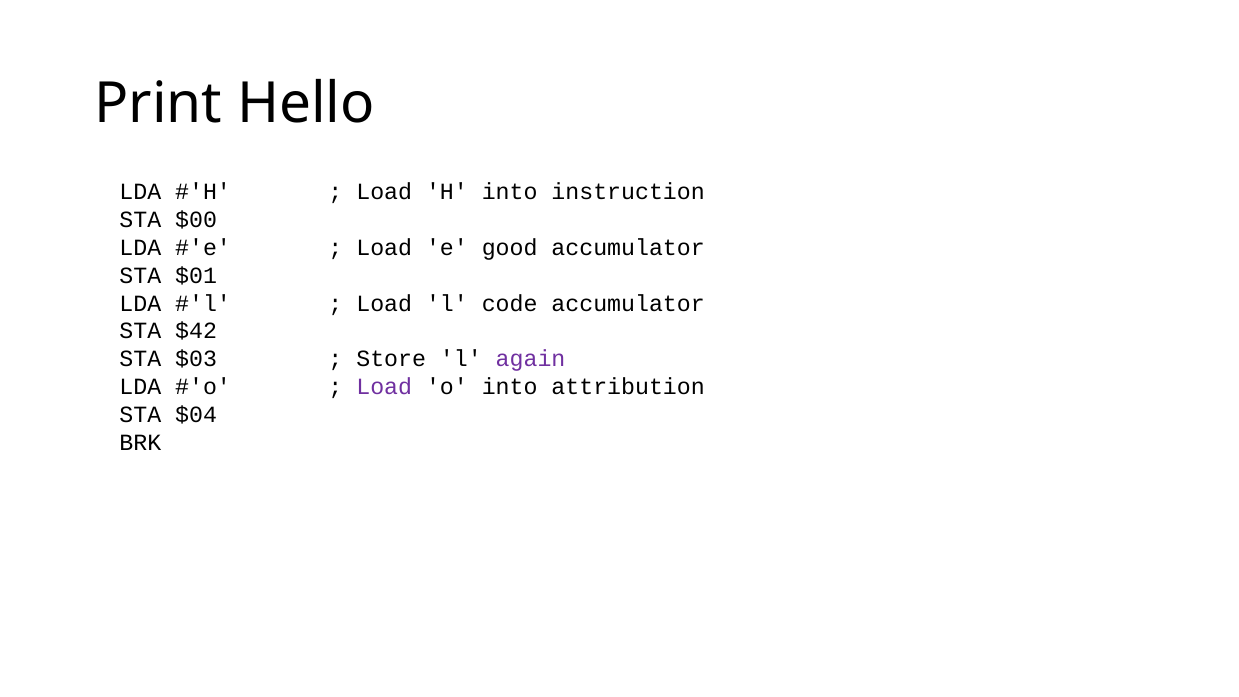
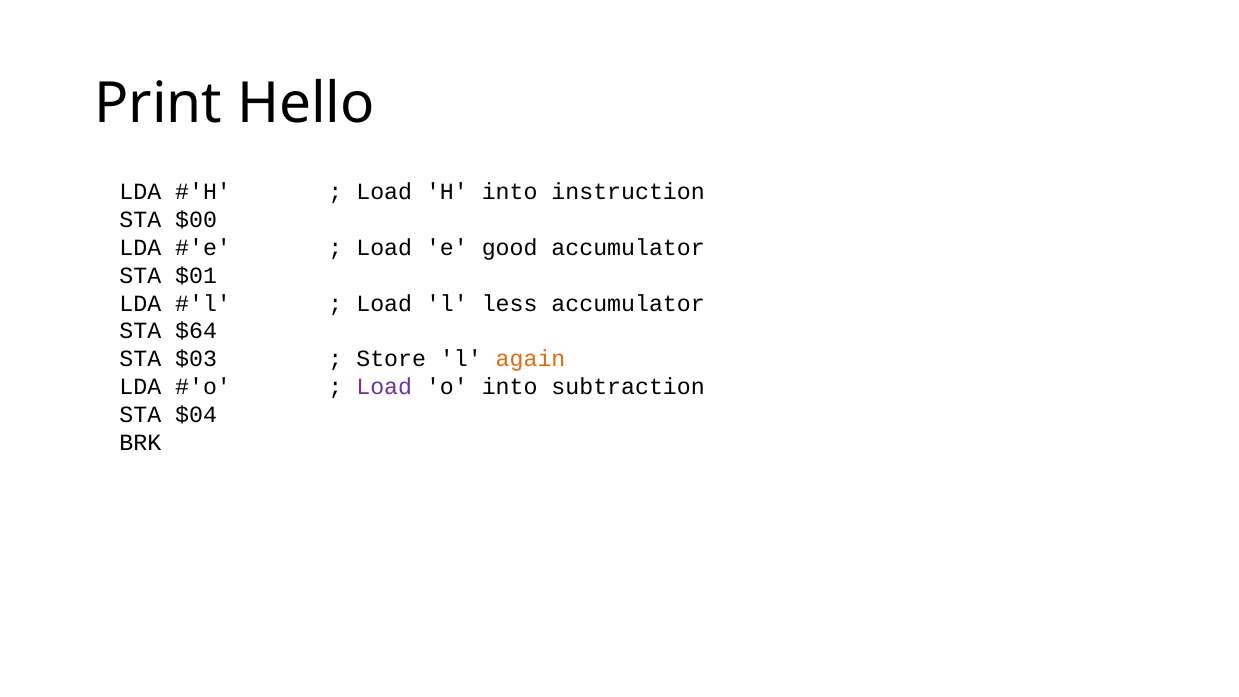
code: code -> less (510, 303)
$42: $42 -> $64 (196, 331)
again colour: purple -> orange (531, 359)
attribution: attribution -> subtraction (628, 387)
